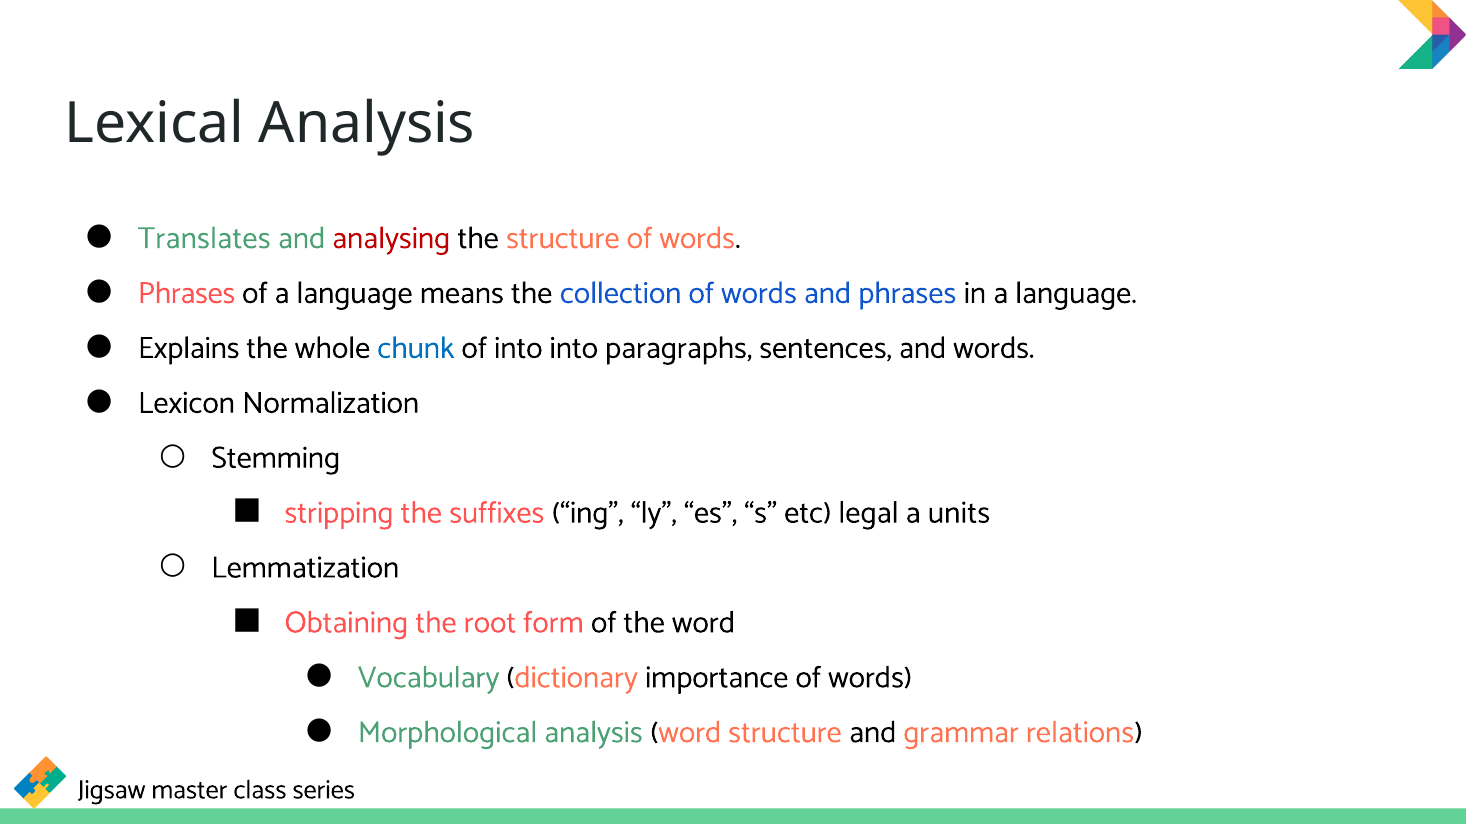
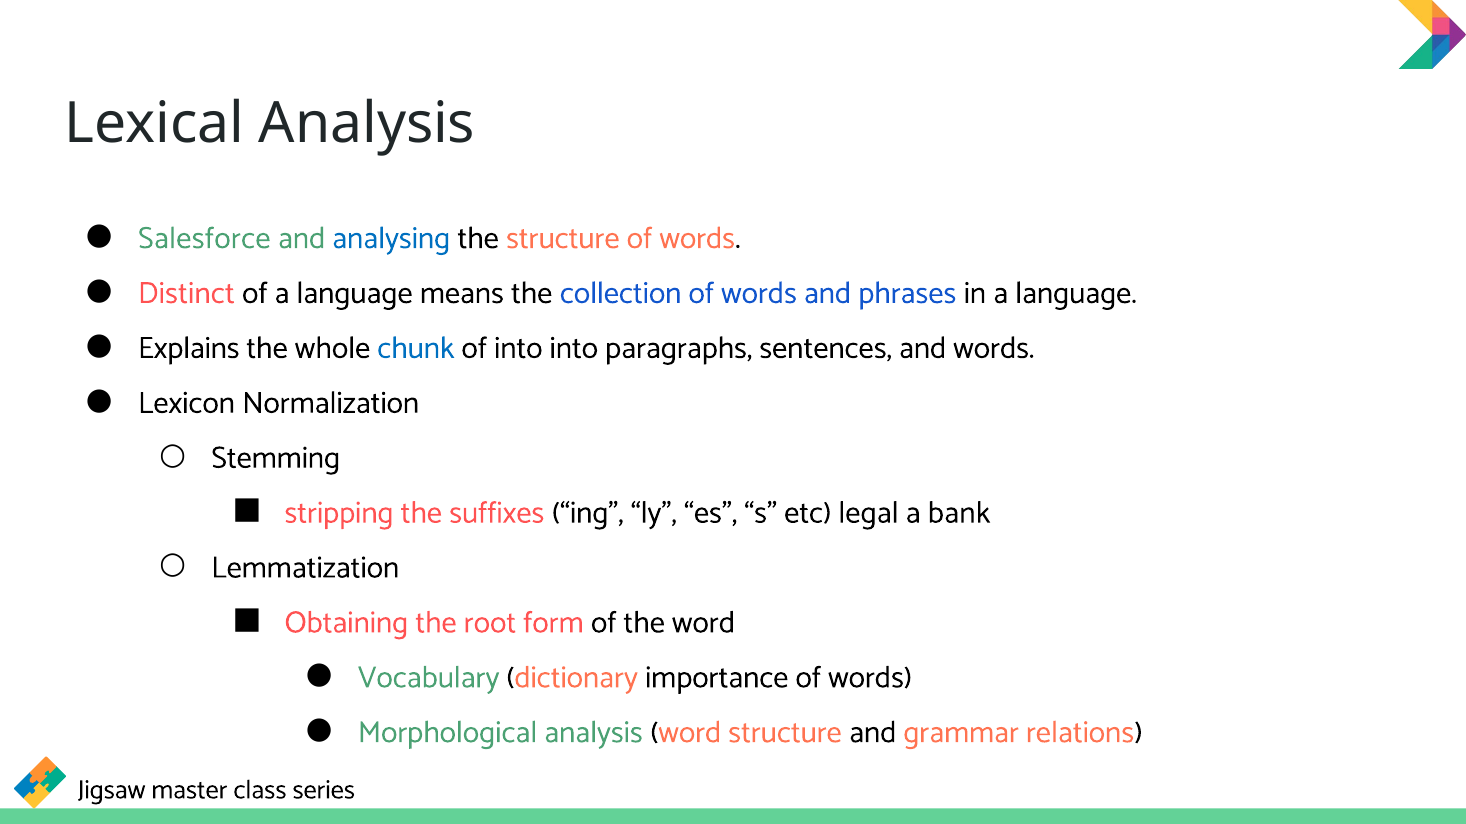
Translates: Translates -> Salesforce (204, 238)
analysing colour: red -> blue (391, 238)
Phrases: Phrases -> Distinct (186, 293)
units: units -> bank (959, 513)
